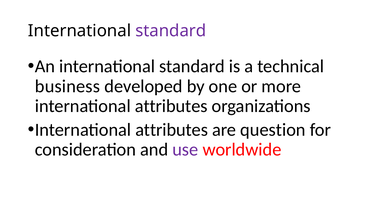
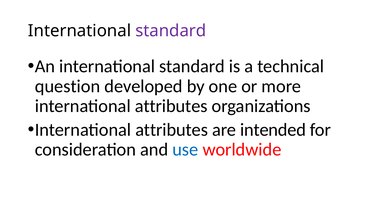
business: business -> question (68, 86)
question: question -> intended (273, 129)
use colour: purple -> blue (185, 149)
